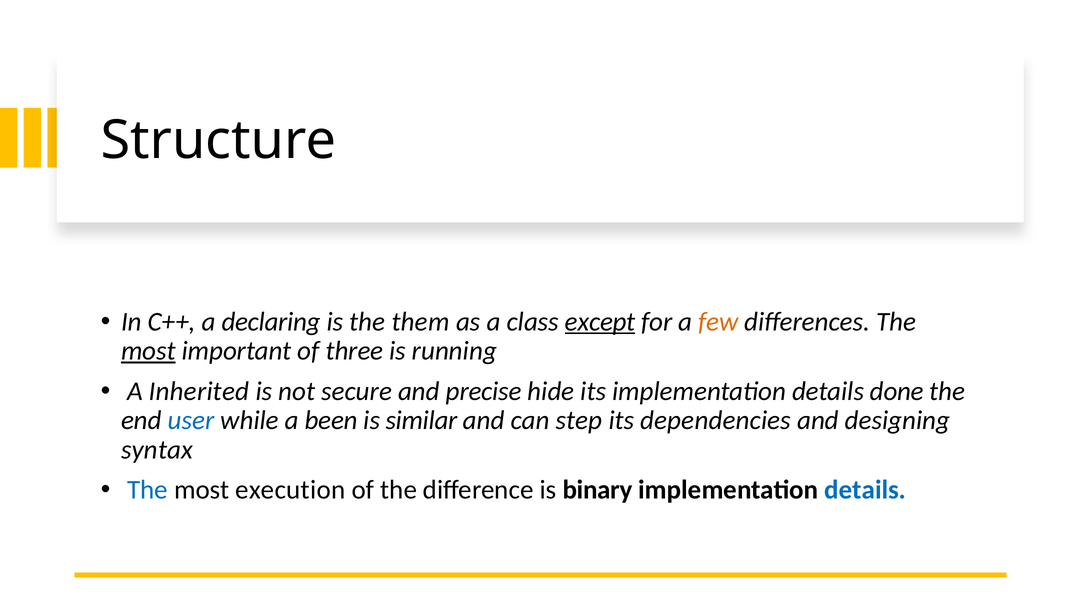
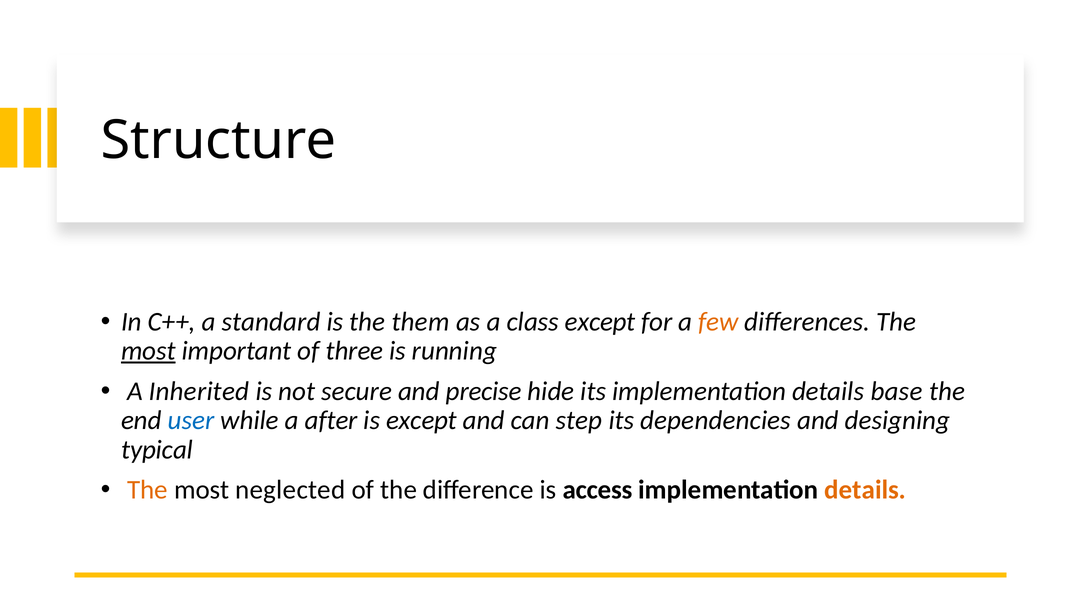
declaring: declaring -> standard (271, 322)
except underline: present -> none (600, 322)
done: done -> base (897, 391)
been: been -> after (331, 420)
is similar: similar -> except (422, 420)
syntax: syntax -> typical (157, 450)
The colour: blue -> orange (148, 490)
execution: execution -> neglected (290, 490)
binary: binary -> access (598, 490)
details colour: blue -> orange (865, 490)
